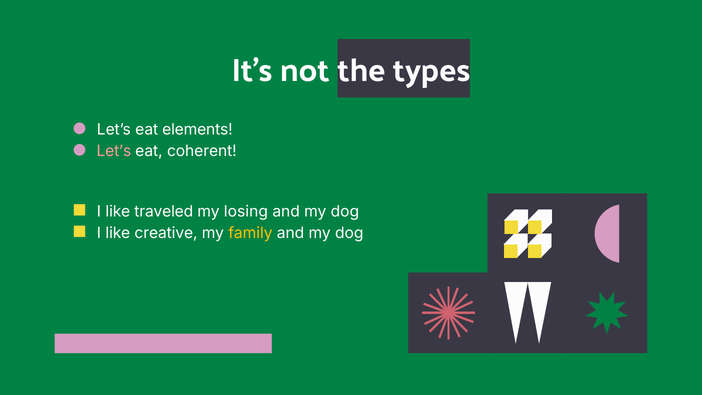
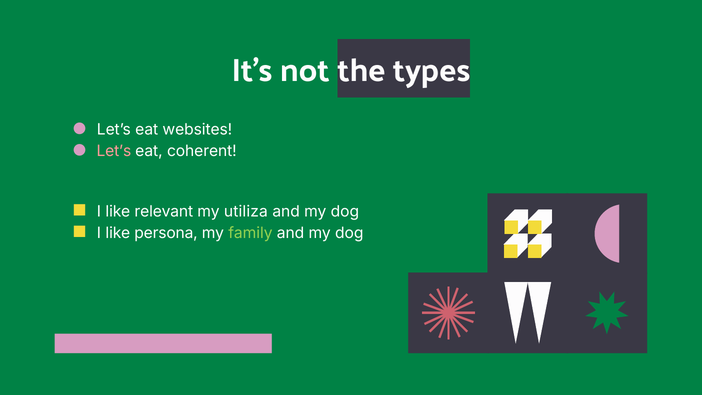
elements: elements -> websites (197, 130)
traveled: traveled -> relevant (164, 211)
losing: losing -> utiliza (246, 211)
creative: creative -> persona (166, 233)
family colour: yellow -> light green (250, 233)
